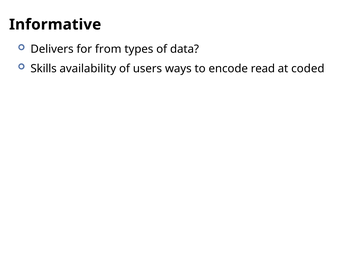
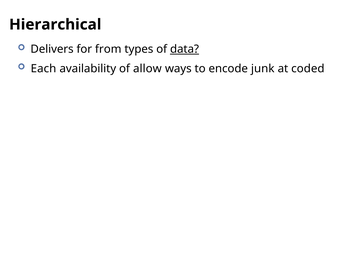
Informative: Informative -> Hierarchical (55, 25)
data underline: none -> present (185, 49)
Skills: Skills -> Each (43, 69)
users: users -> allow (147, 69)
read: read -> junk (263, 69)
